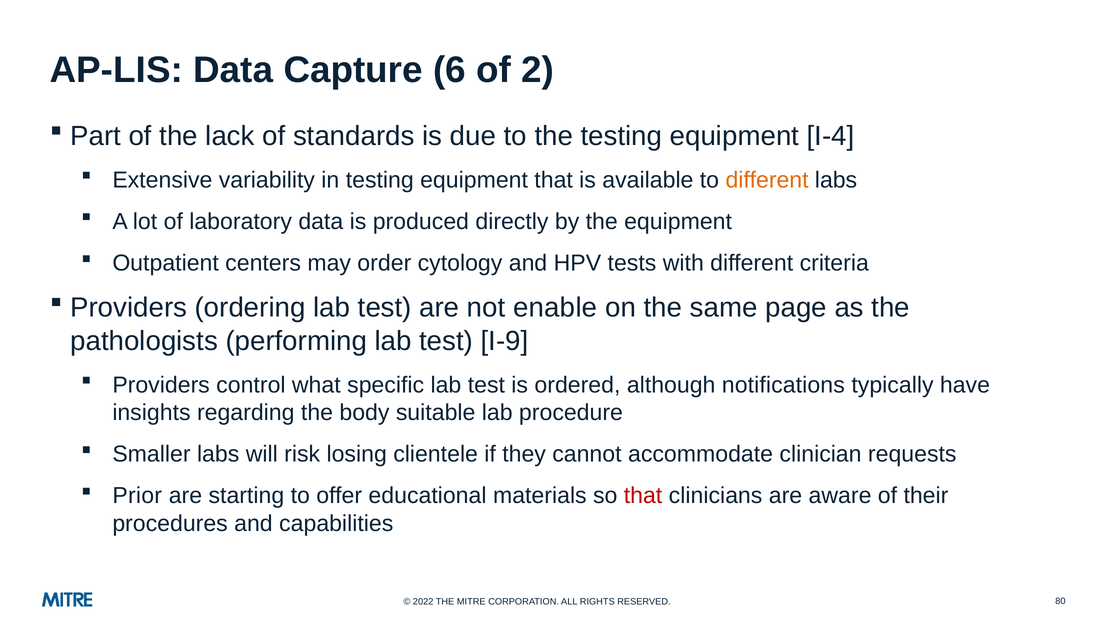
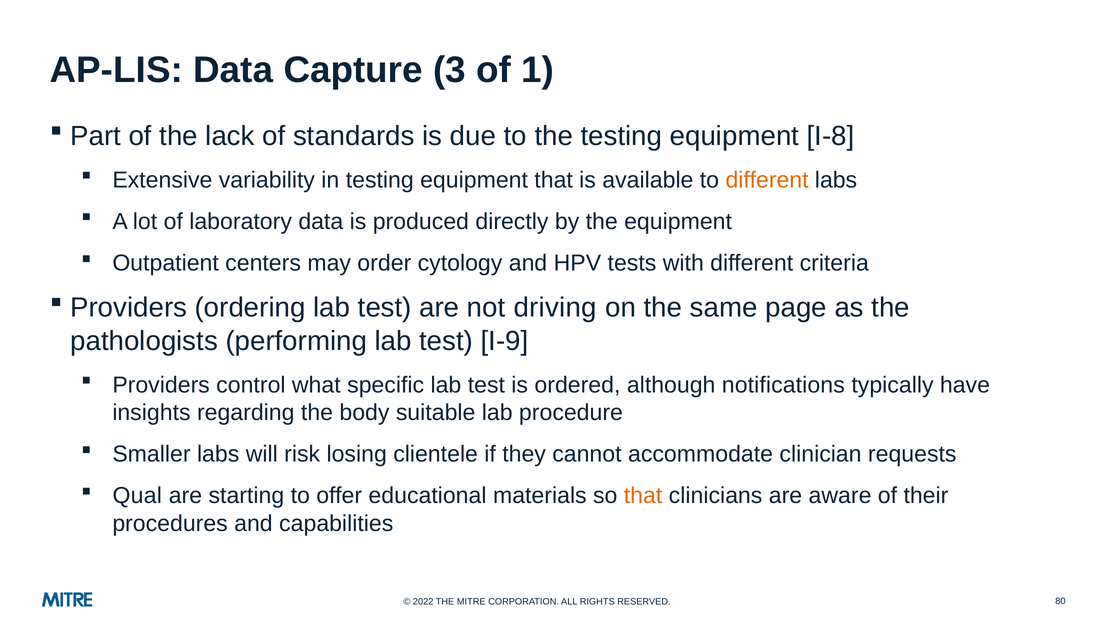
6: 6 -> 3 (450, 70)
2: 2 -> 1 (538, 70)
I-4: I-4 -> I-8 (831, 136)
enable: enable -> driving (555, 308)
Prior: Prior -> Qual (137, 496)
that colour: red -> orange (643, 496)
